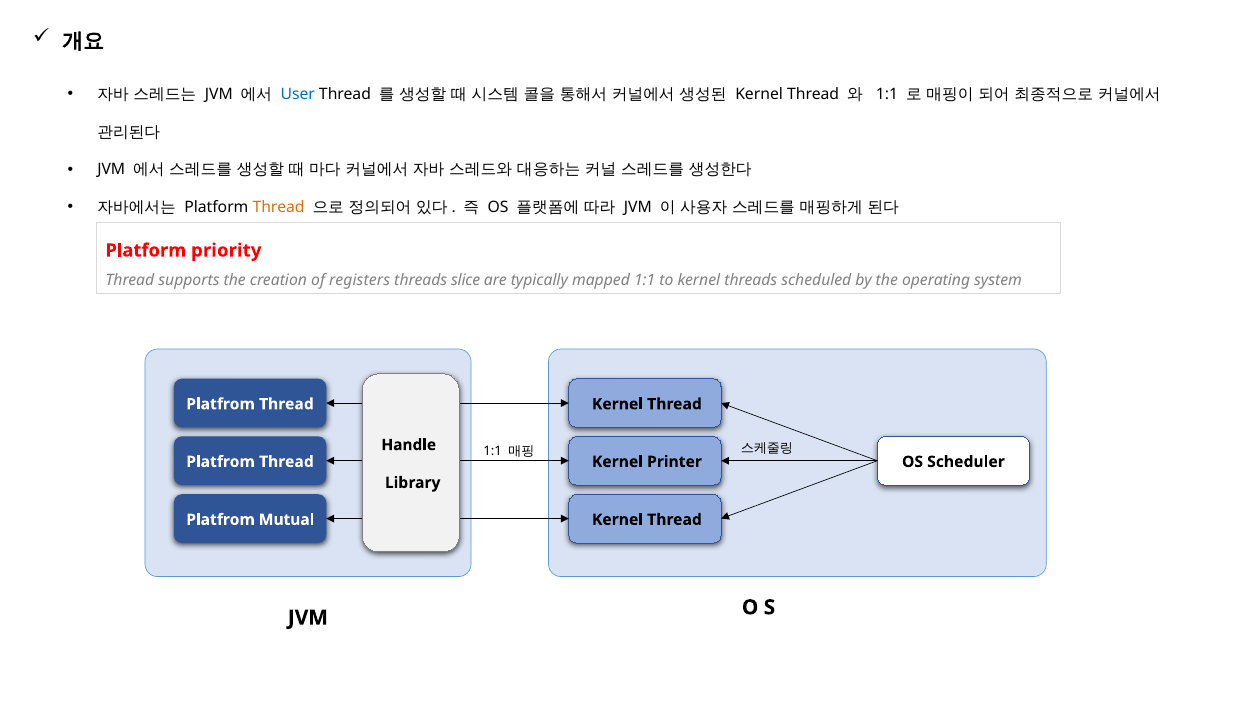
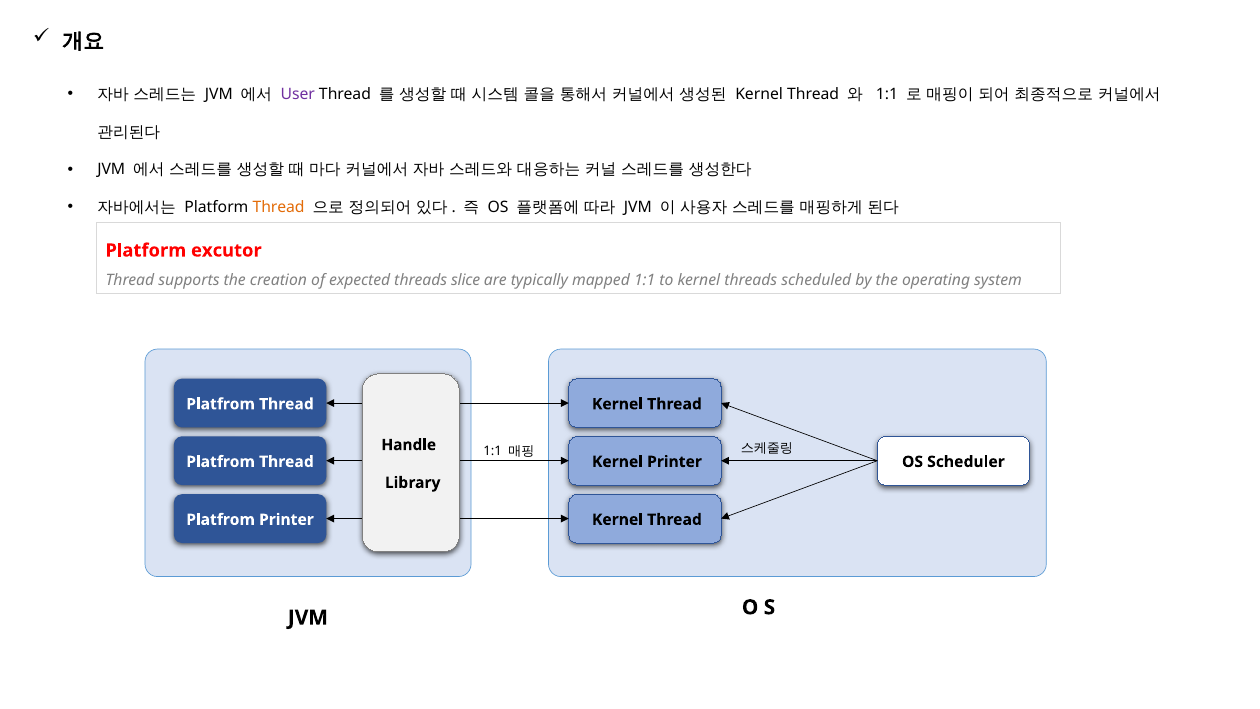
User colour: blue -> purple (298, 94)
priority: priority -> excutor (226, 250)
registers: registers -> expected (360, 280)
Platfrom Mutual: Mutual -> Printer (286, 519)
